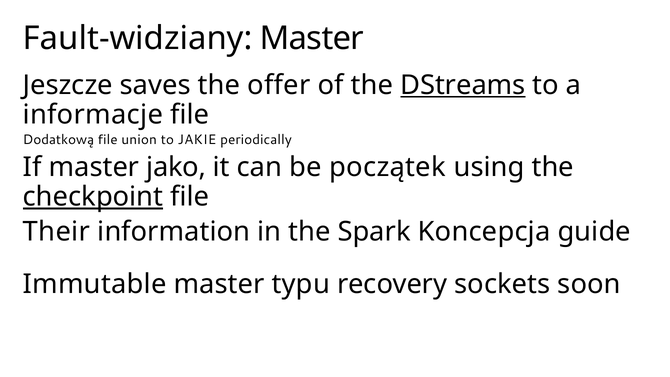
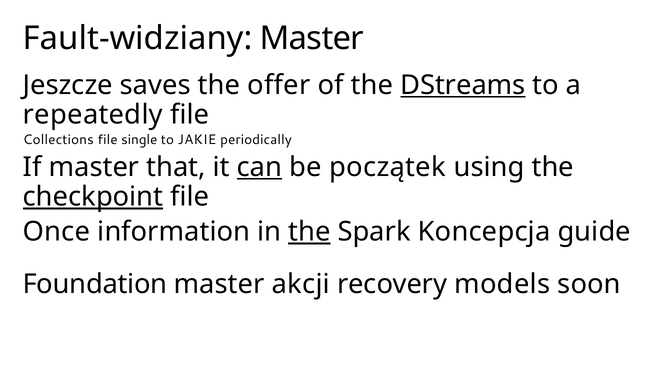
informacje: informacje -> repeatedly (93, 115)
Dodatkową: Dodatkową -> Collections (58, 140)
union: union -> single (139, 140)
jako: jako -> that (176, 167)
can underline: none -> present (259, 167)
Their: Their -> Once (56, 232)
the underline: none -> present (309, 232)
Immutable: Immutable -> Foundation (95, 284)
typu: typu -> akcji (301, 284)
sockets: sockets -> models (502, 284)
